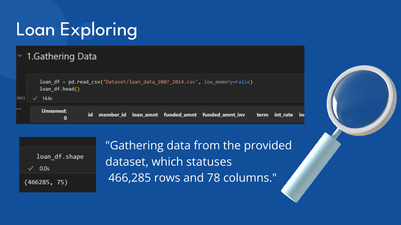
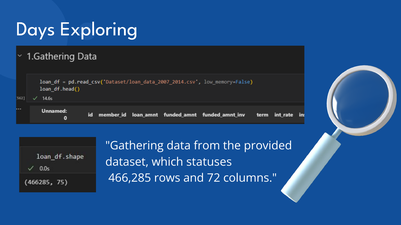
Loan: Loan -> Days (36, 29)
78: 78 -> 72 (214, 179)
